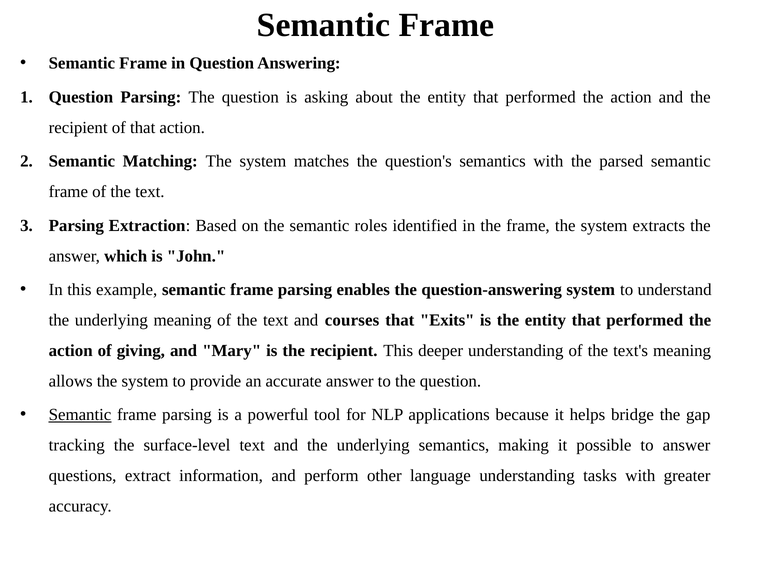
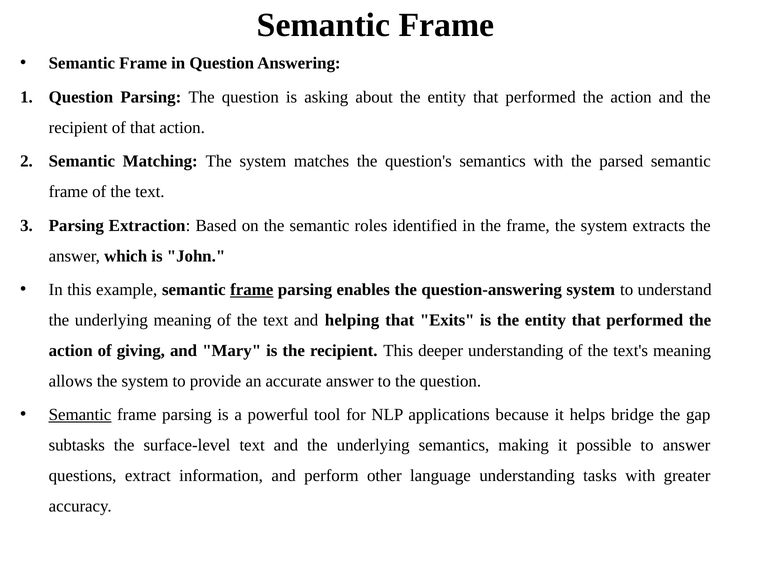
frame underline: none -> present (252, 290)
courses: courses -> helping (352, 320)
tracking: tracking -> subtasks (77, 445)
